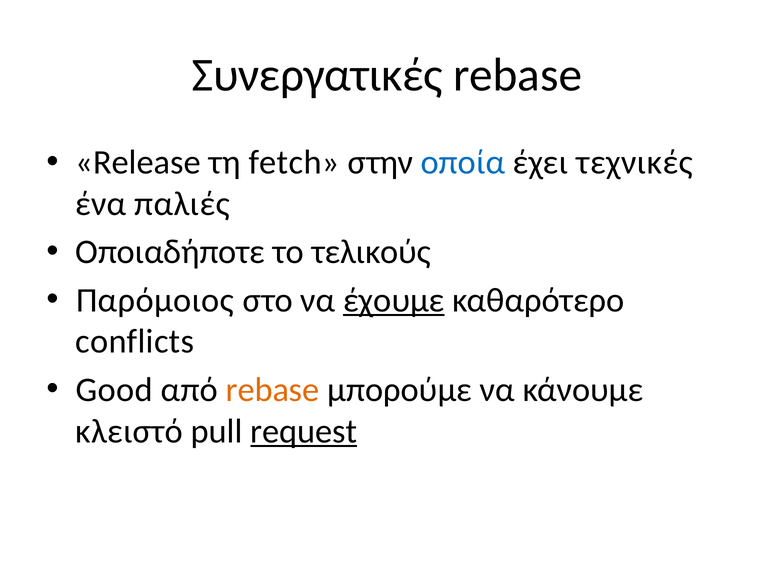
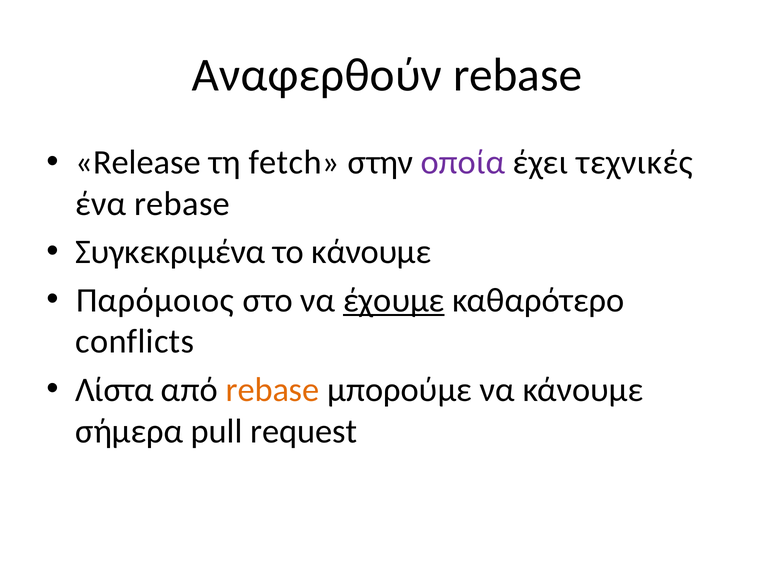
Συνεργατικές: Συνεργατικές -> Αναφερθούν (317, 75)
οποία colour: blue -> purple (463, 162)
ένα παλιές: παλιές -> rebase (182, 204)
Οποιαδήποτε: Οποιαδήποτε -> Συγκεκριμένα (170, 252)
το τελικούς: τελικούς -> κάνουμε (371, 252)
Good: Good -> Λίστα (114, 389)
κλειστό: κλειστό -> σήμερα (129, 431)
request underline: present -> none (304, 431)
